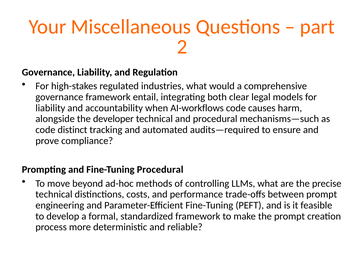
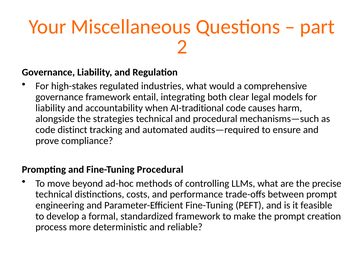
AI-workflows: AI-workflows -> AI-traditional (197, 108)
developer: developer -> strategies (113, 119)
